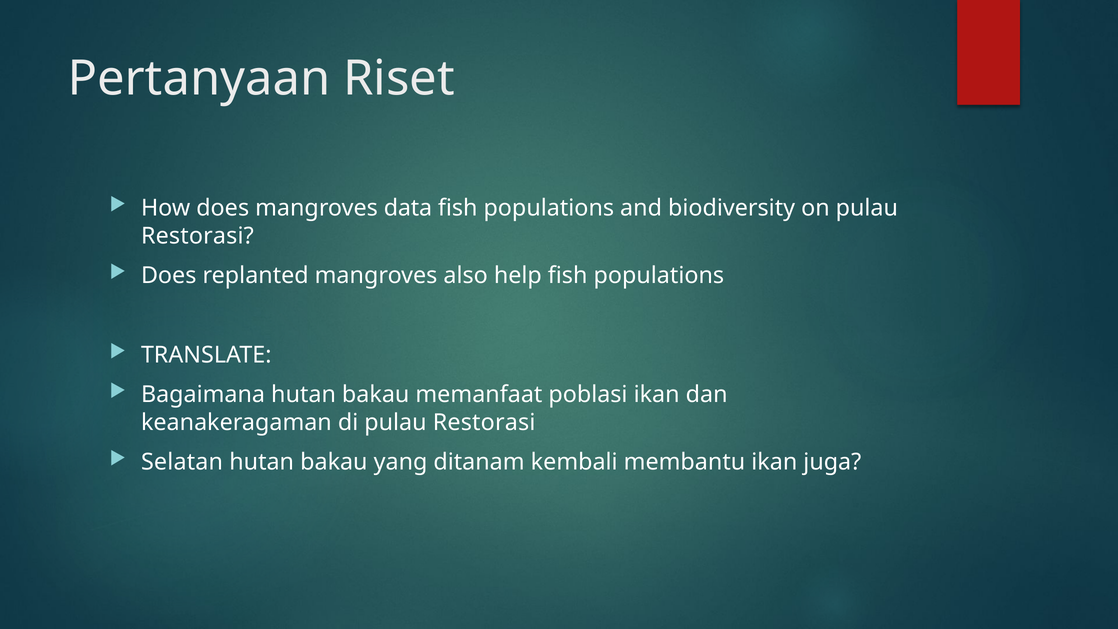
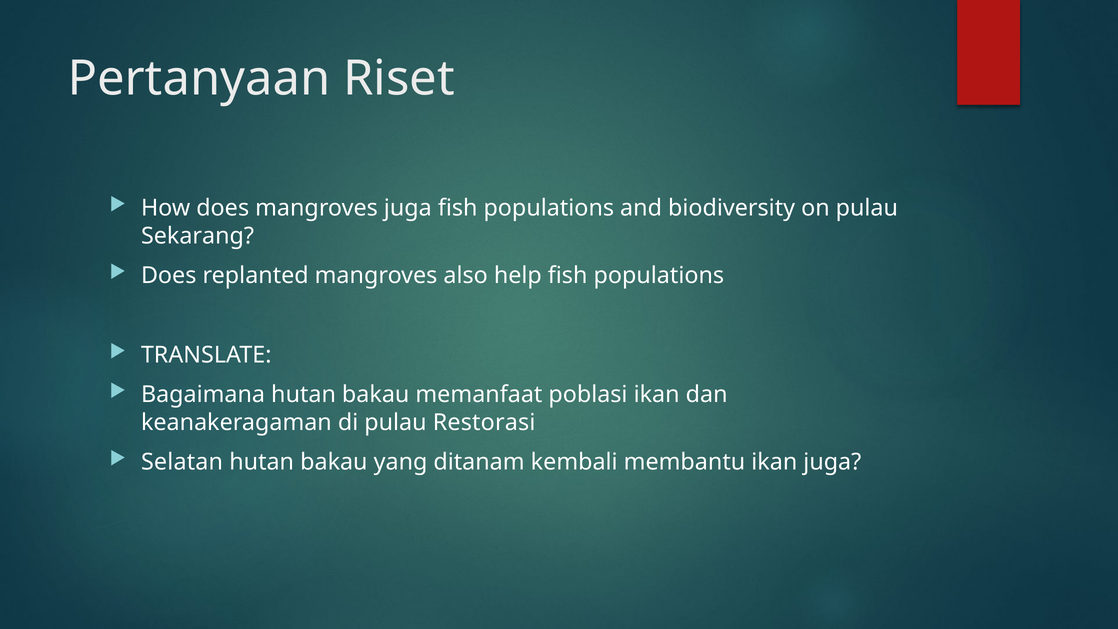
mangroves data: data -> juga (408, 208)
Restorasi: Restorasi -> Sekarang (198, 236)
